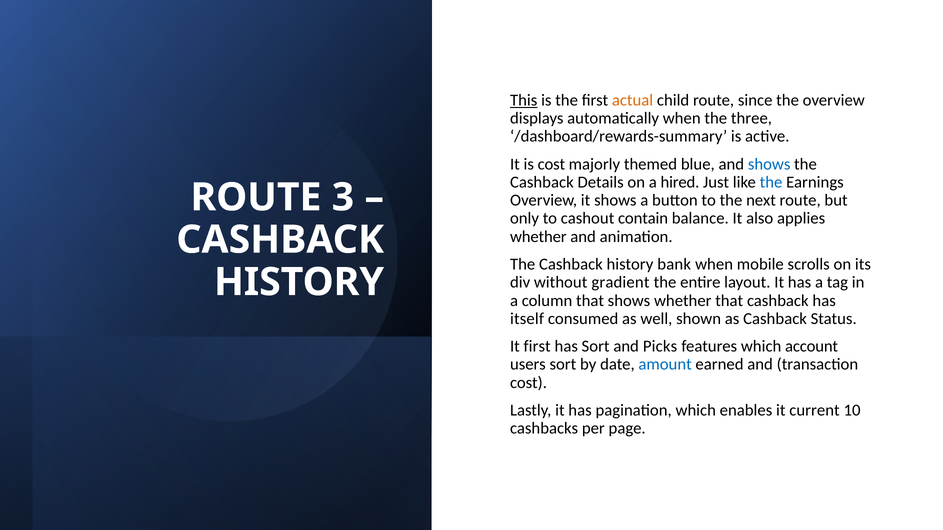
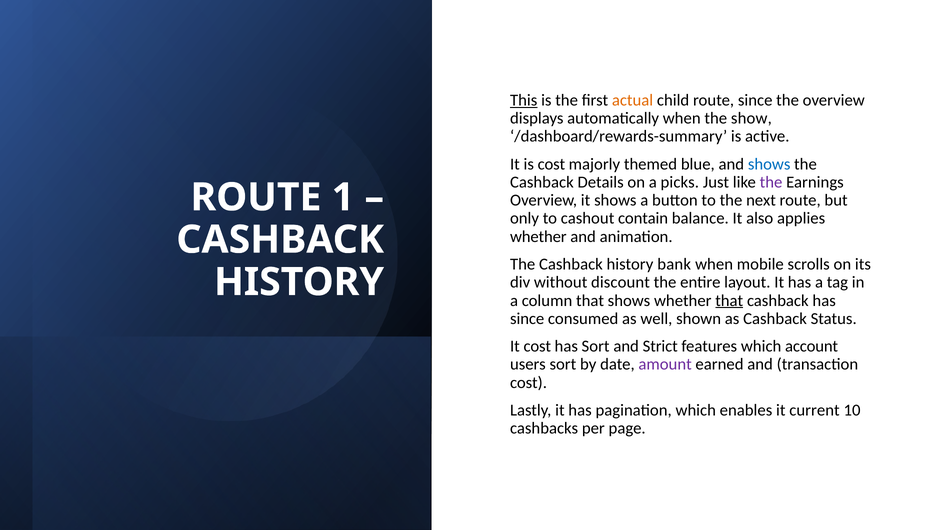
three: three -> show (751, 118)
hired: hired -> picks (680, 182)
the colour: blue -> purple (771, 182)
3: 3 -> 1 (343, 198)
gradient: gradient -> discount (620, 283)
that underline: none -> present (729, 301)
itself: itself -> since (527, 319)
It first: first -> cost (537, 347)
Picks: Picks -> Strict (660, 347)
amount colour: blue -> purple (665, 365)
